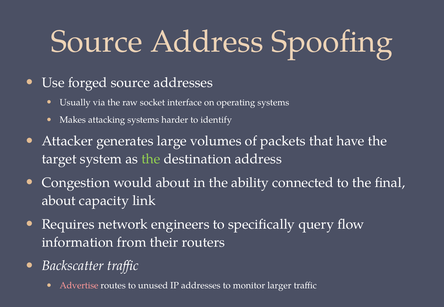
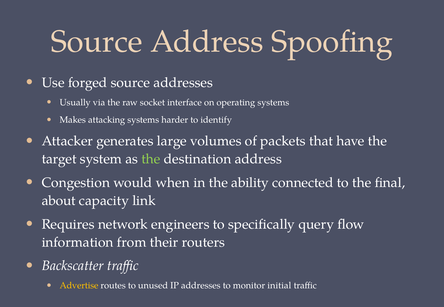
would about: about -> when (173, 183)
Advertise colour: pink -> yellow (79, 286)
larger: larger -> initial (279, 286)
